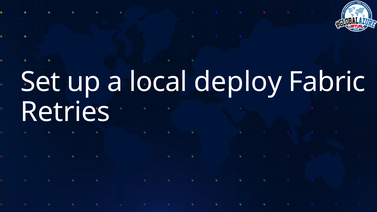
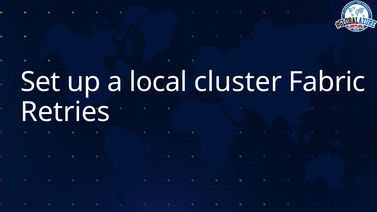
deploy: deploy -> cluster (238, 82)
